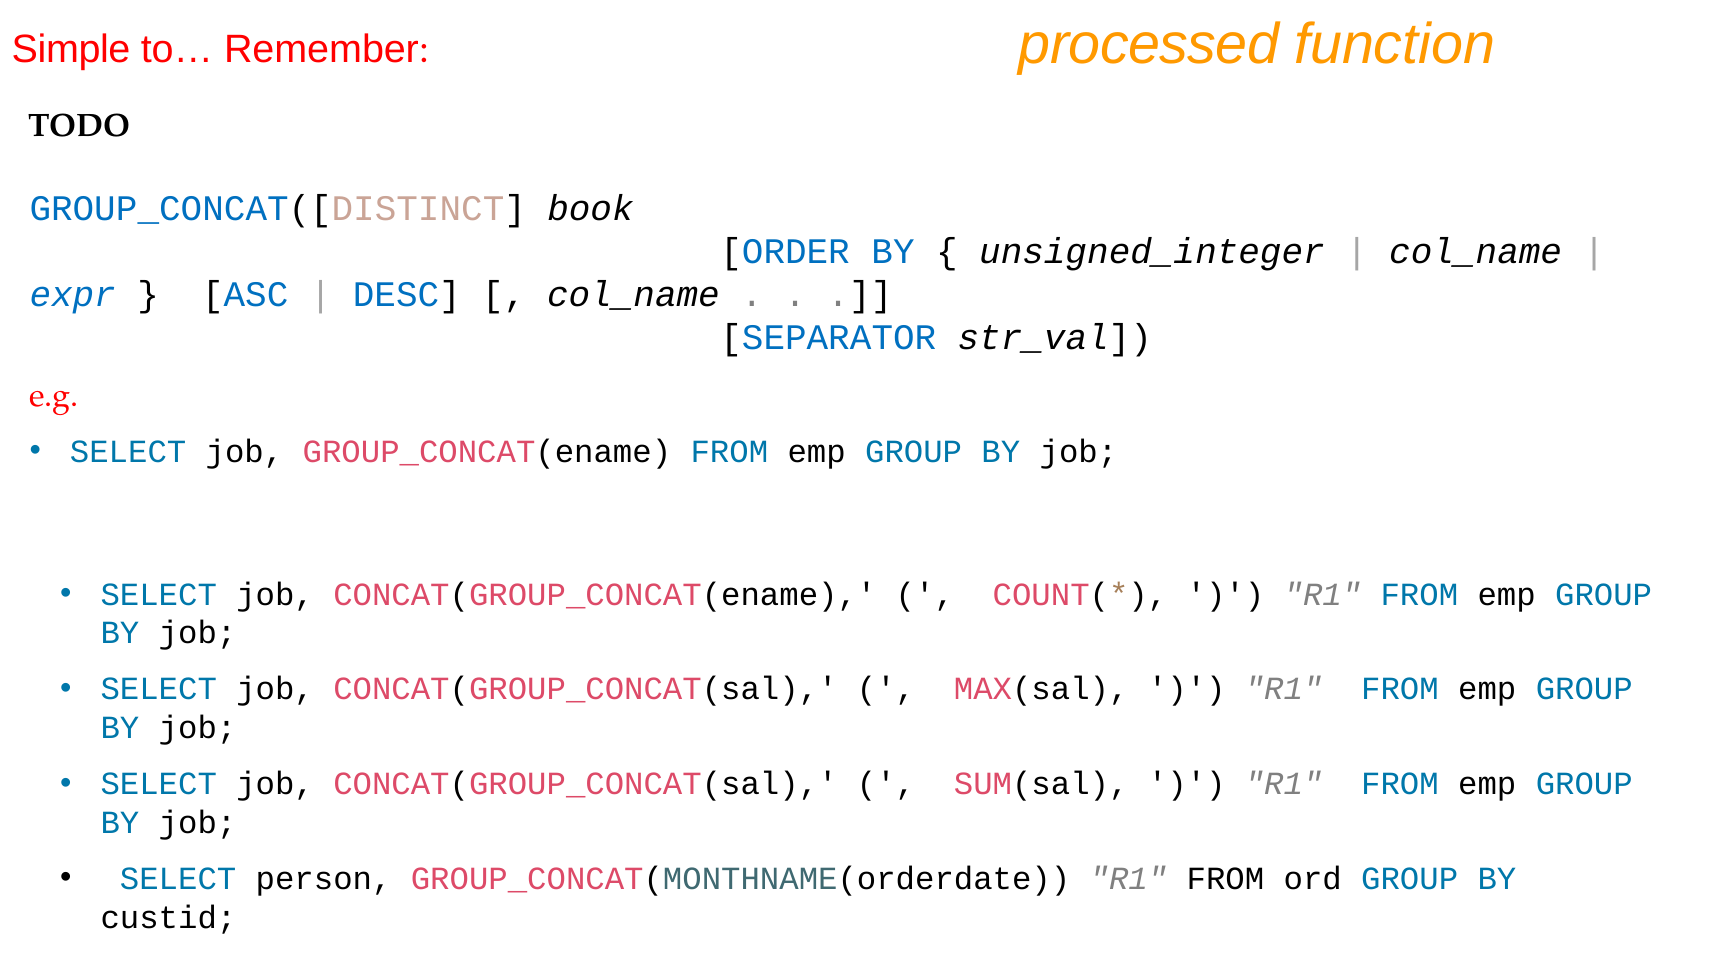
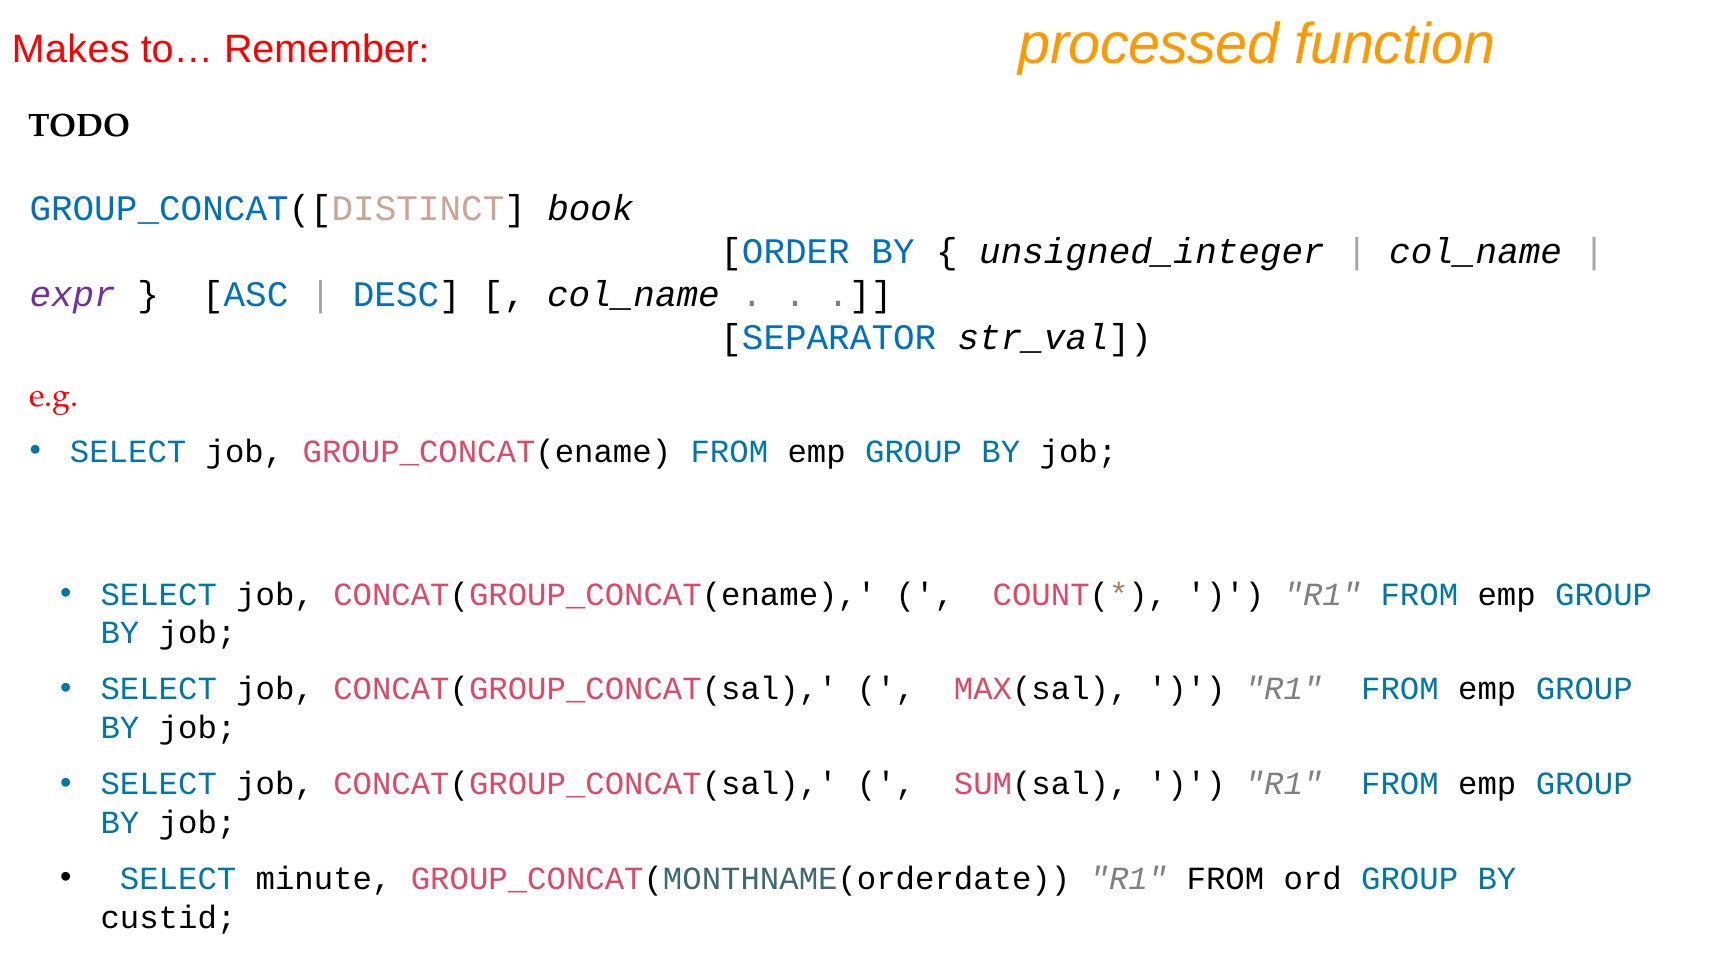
Simple: Simple -> Makes (71, 49)
expr colour: blue -> purple (73, 295)
person: person -> minute (324, 879)
